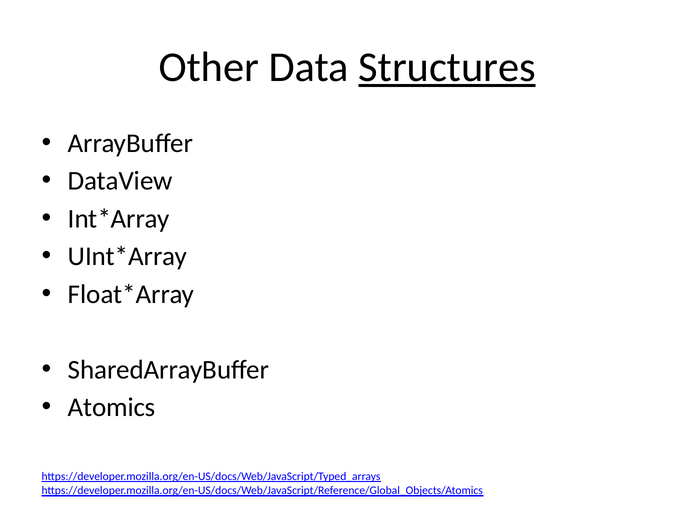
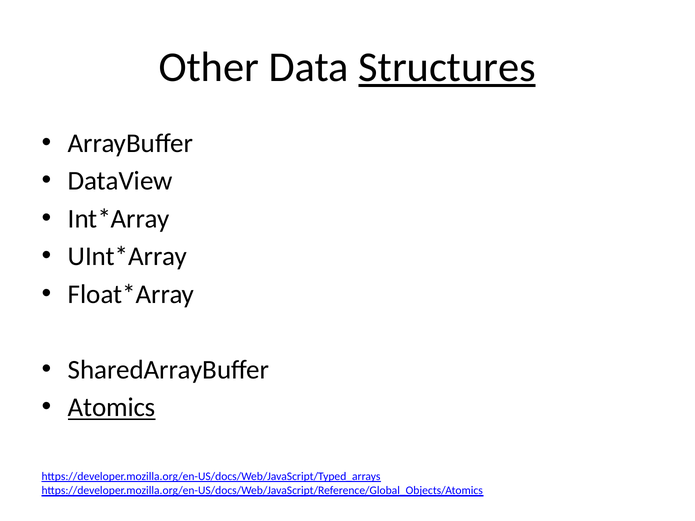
Atomics underline: none -> present (112, 408)
